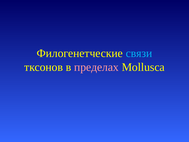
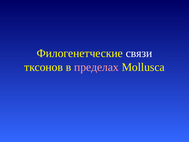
связи colour: light blue -> white (139, 53)
